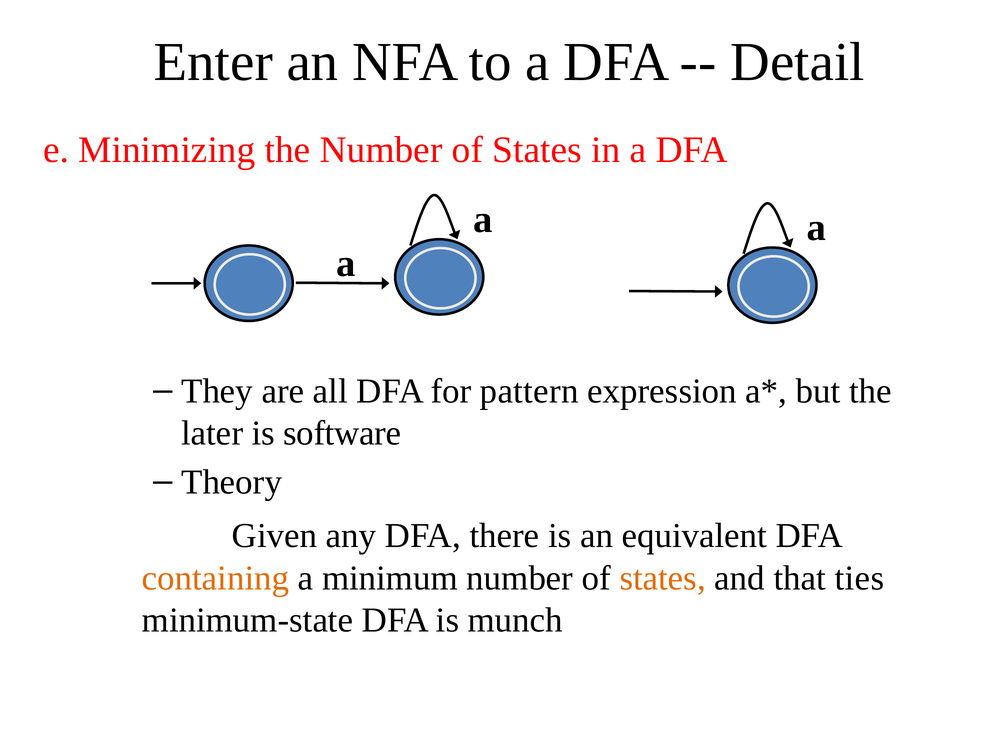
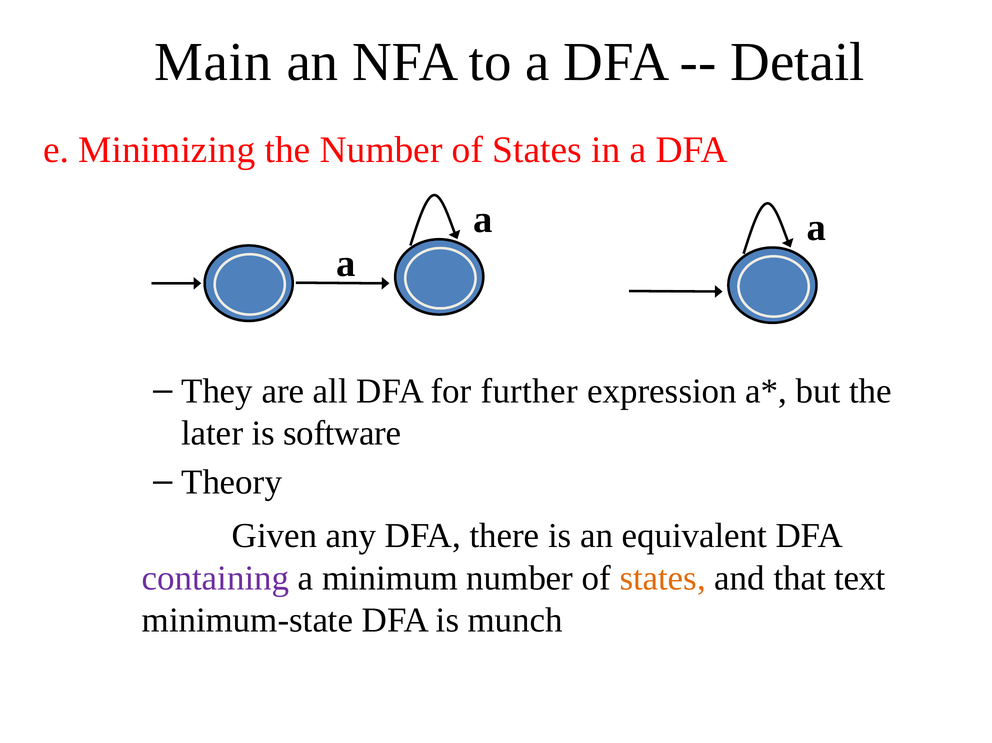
Enter: Enter -> Main (213, 62)
pattern: pattern -> further (529, 391)
containing colour: orange -> purple (216, 579)
ties: ties -> text (860, 579)
